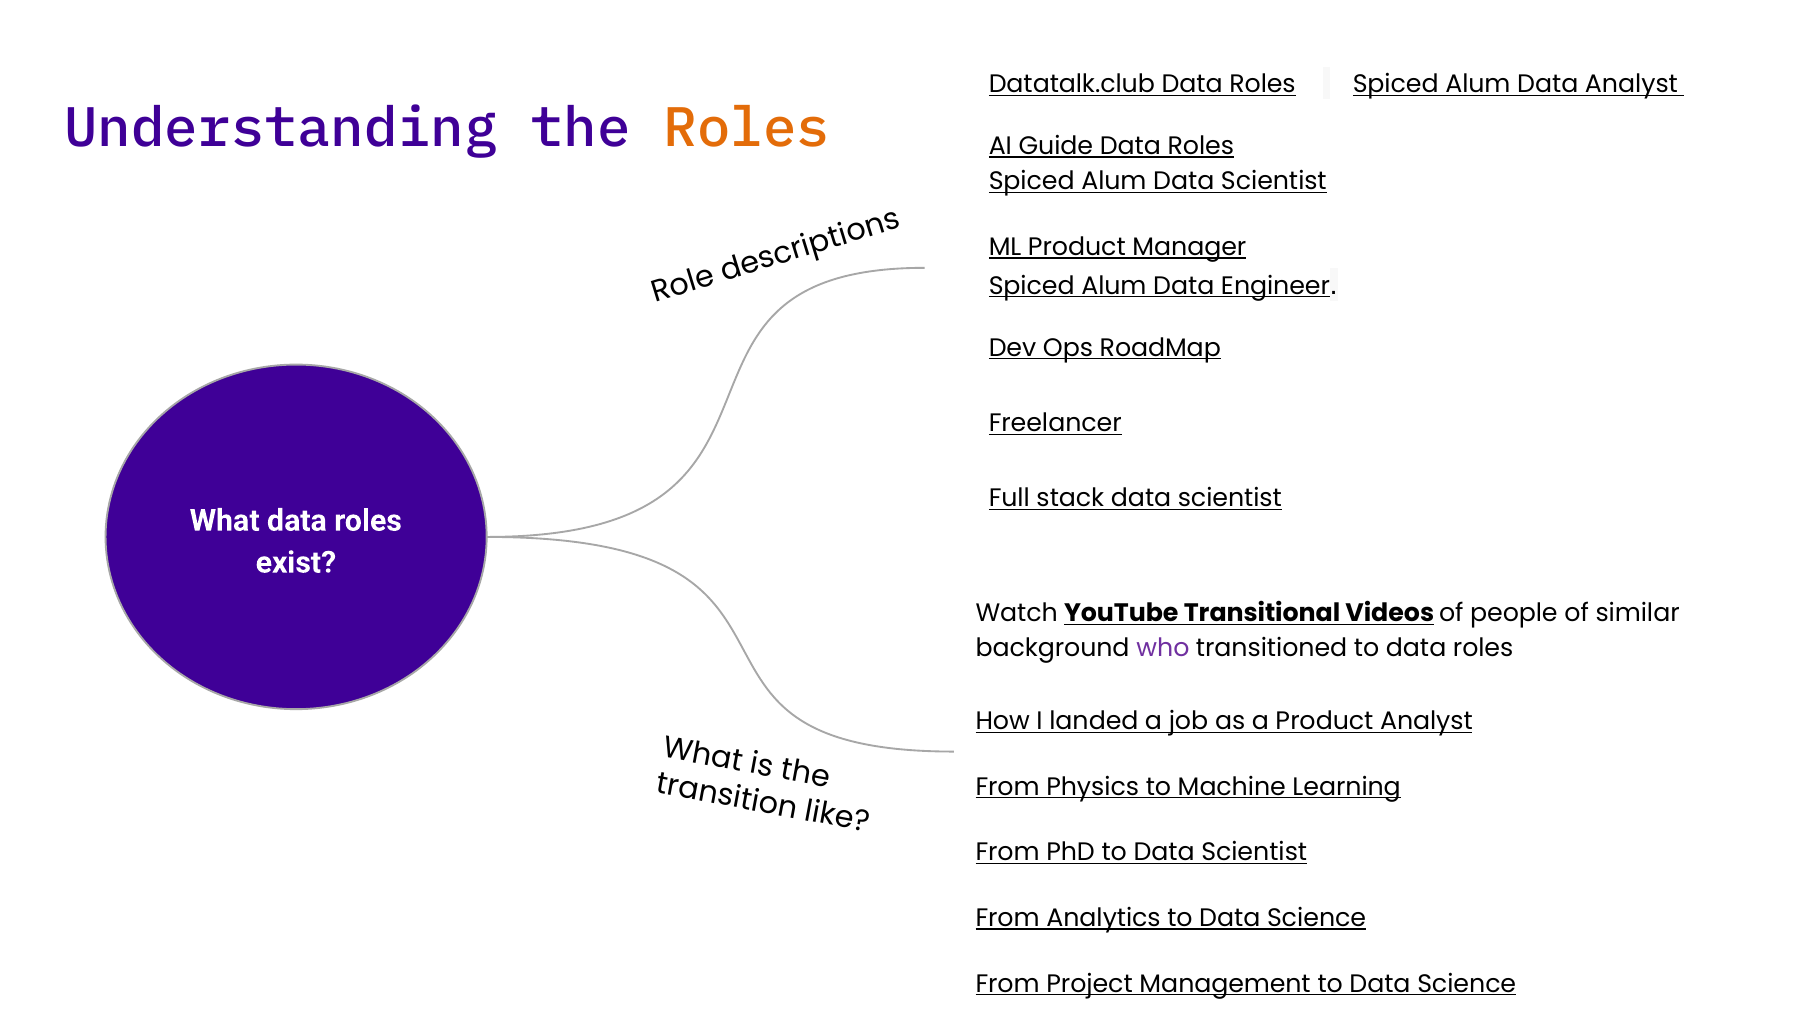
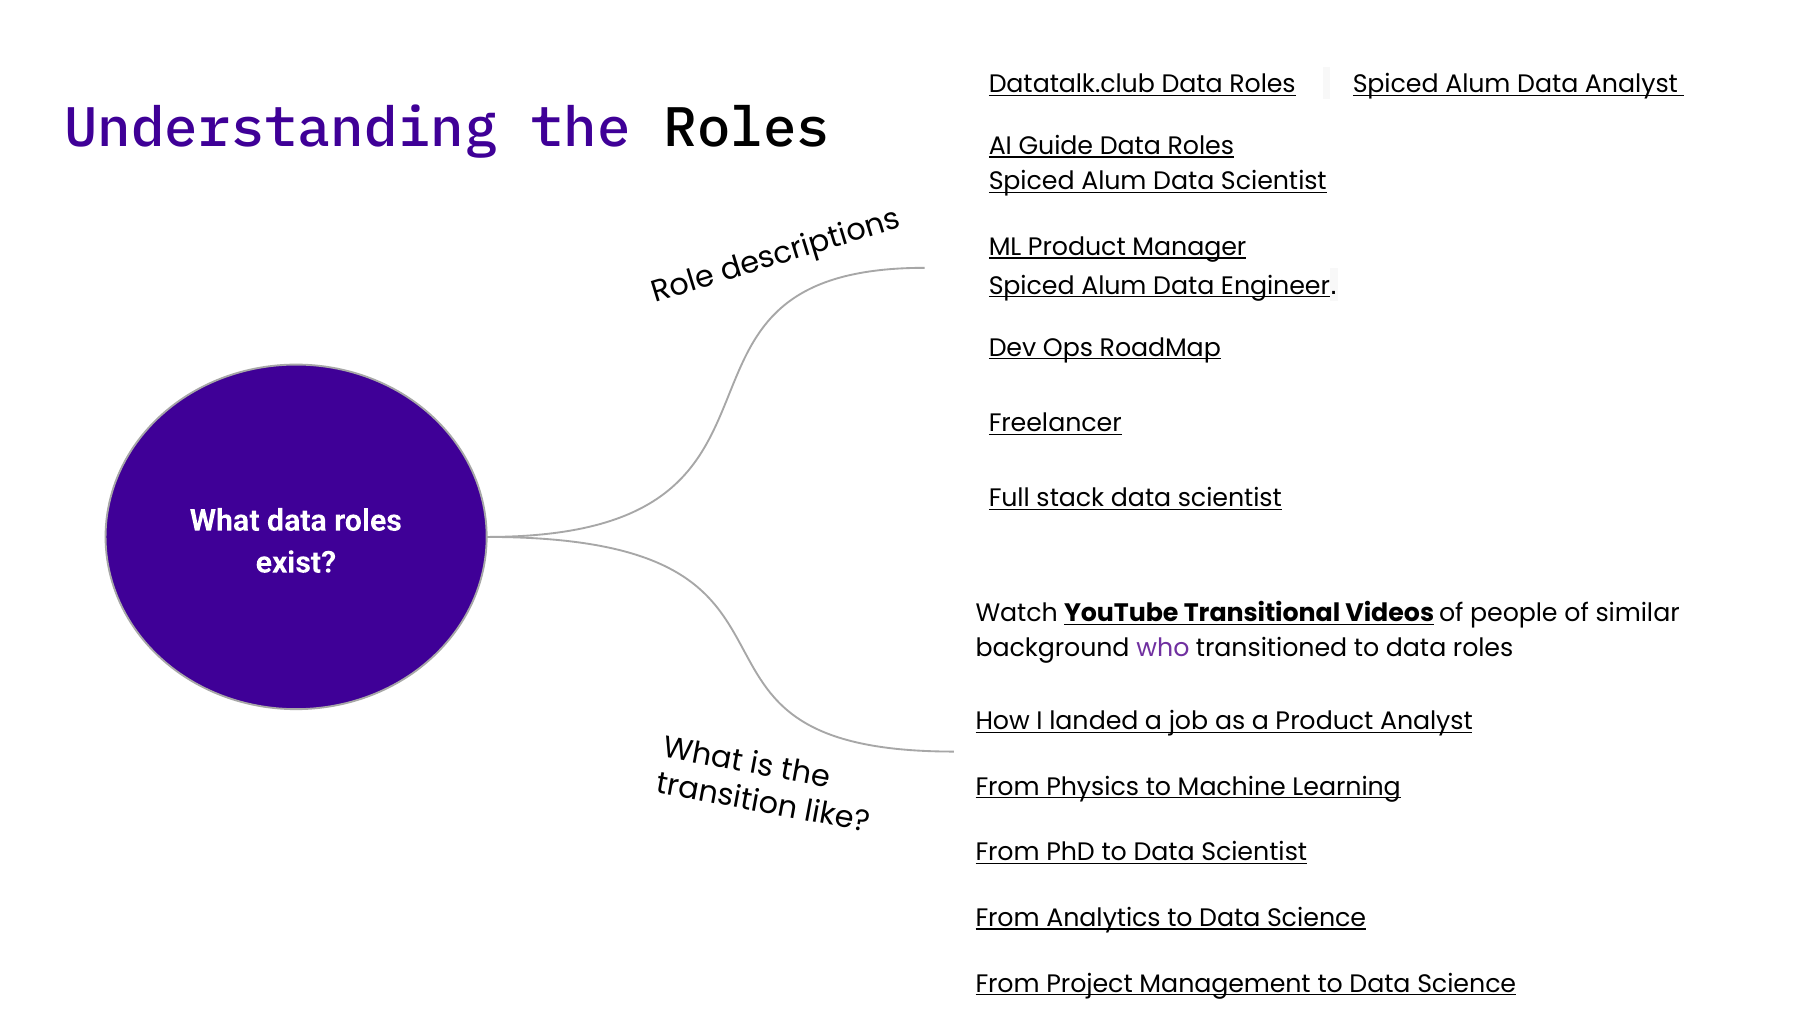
Roles colour: orange -> black (747, 128)
